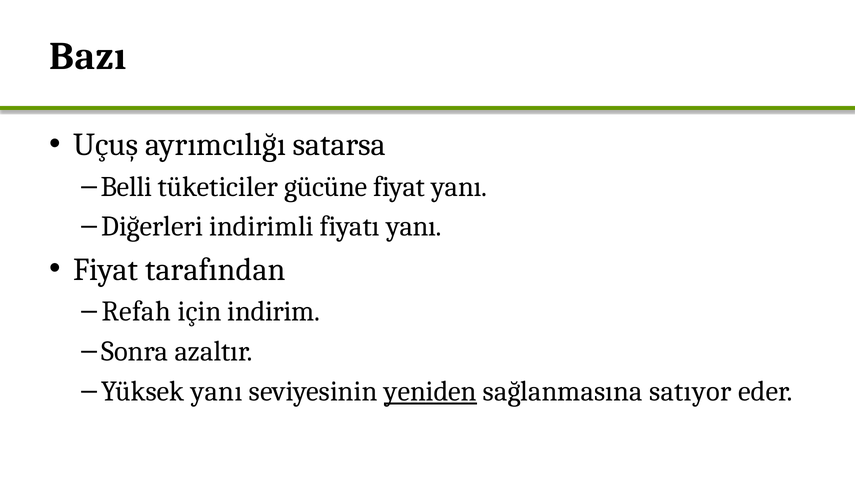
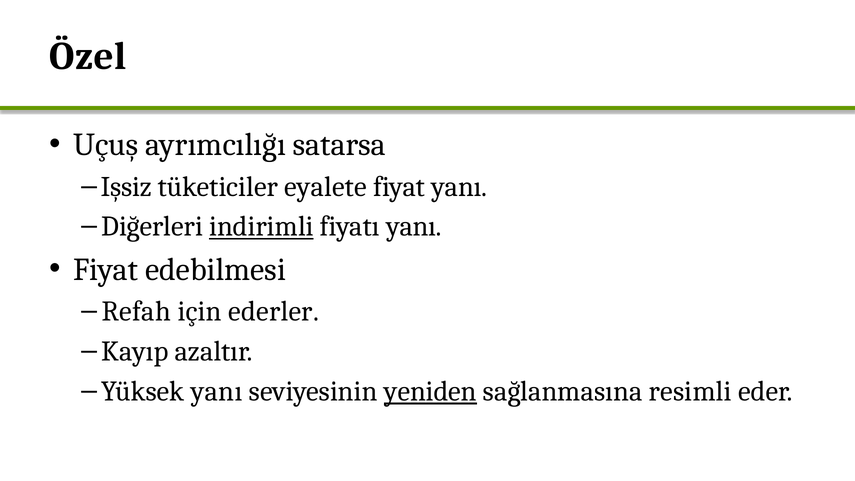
Bazı: Bazı -> Özel (88, 56)
Belli: Belli -> Işsiz (126, 187)
gücüne: gücüne -> eyalete (325, 187)
indirimli underline: none -> present (261, 227)
tarafından: tarafından -> edebilmesi (215, 270)
indirim: indirim -> ederler (274, 311)
Sonra: Sonra -> Kayıp (135, 351)
satıyor: satıyor -> resimli (690, 391)
